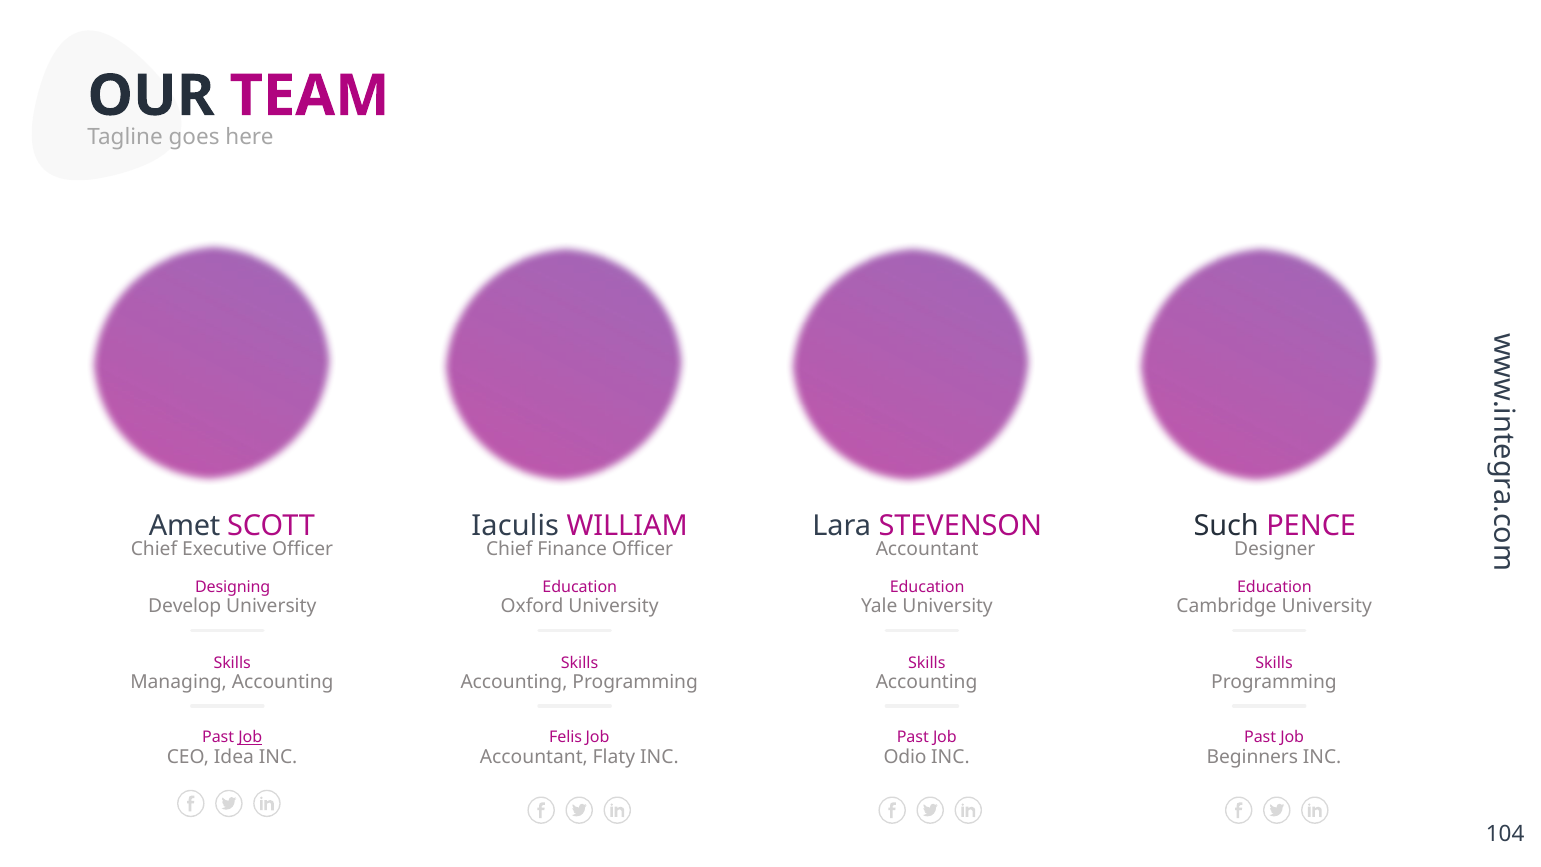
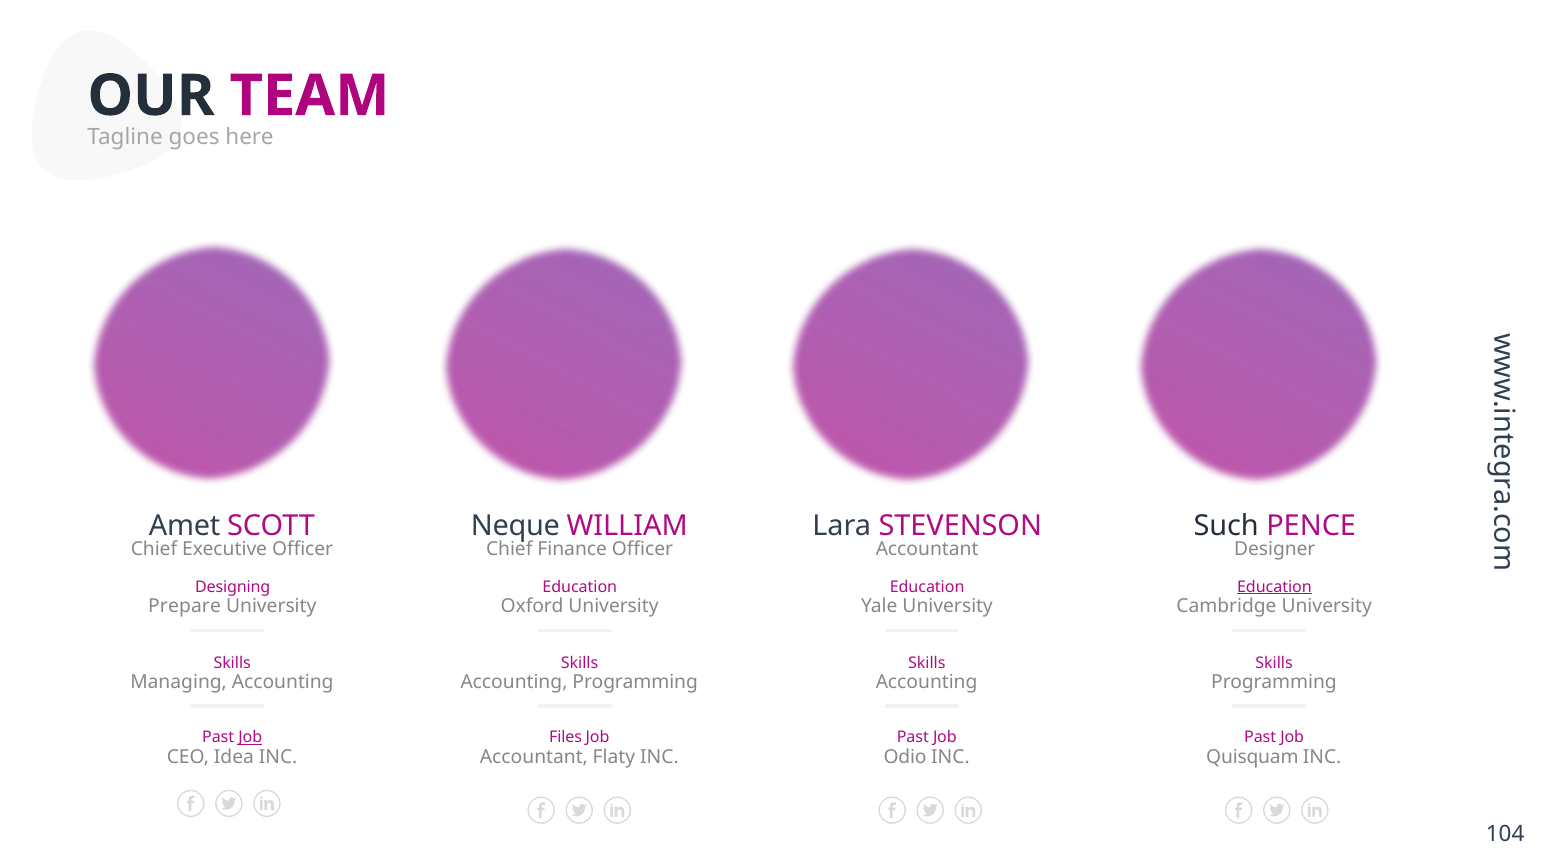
Iaculis: Iaculis -> Neque (515, 526)
Education underline: none -> present (1274, 587)
Develop: Develop -> Prepare (185, 606)
Felis: Felis -> Files (566, 738)
Beginners: Beginners -> Quisquam (1252, 757)
